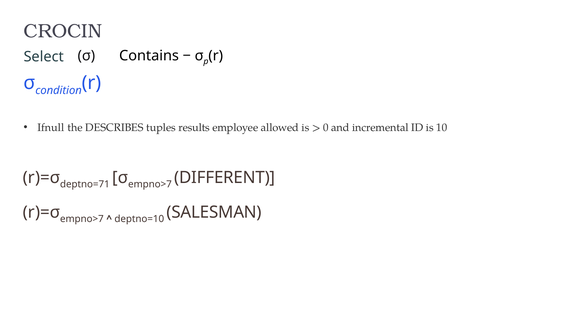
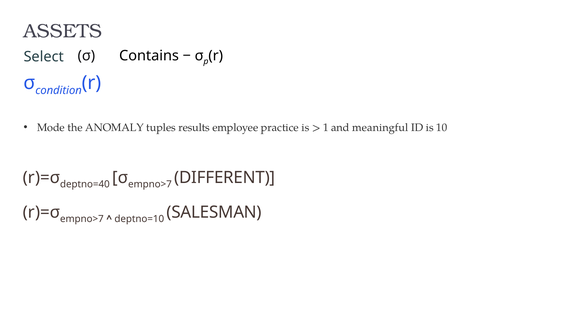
CROCIN: CROCIN -> ASSETS (63, 31)
Ifnull: Ifnull -> Mode (51, 127)
DESCRIBES: DESCRIBES -> ANOMALY (114, 127)
allowed: allowed -> practice (280, 127)
0: 0 -> 1 (326, 127)
incremental: incremental -> meaningful (380, 127)
deptno=71: deptno=71 -> deptno=40 (85, 184)
